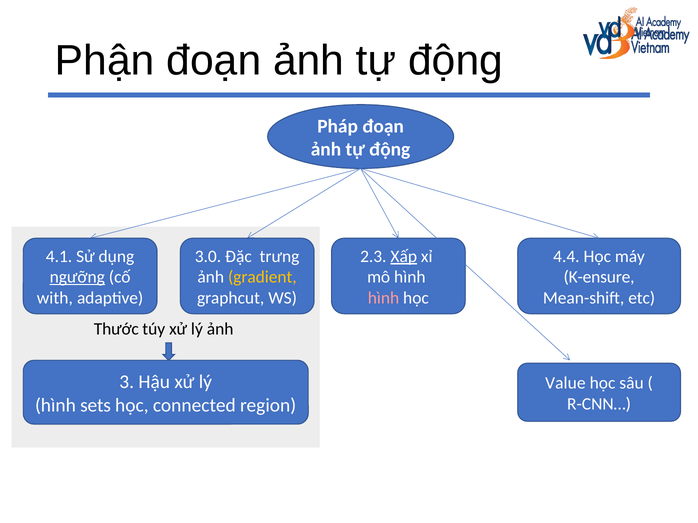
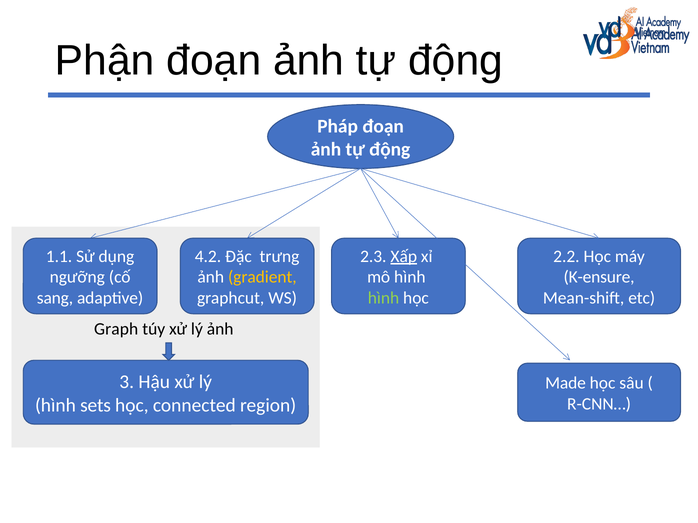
4.1: 4.1 -> 1.1 (59, 257)
3.0: 3.0 -> 4.2 (208, 257)
4.4: 4.4 -> 2.2 (566, 257)
ngưỡng underline: present -> none (77, 277)
with: with -> sang (55, 298)
hình colour: pink -> light green (384, 298)
Thước: Thước -> Graph (116, 329)
Value: Value -> Made (565, 383)
